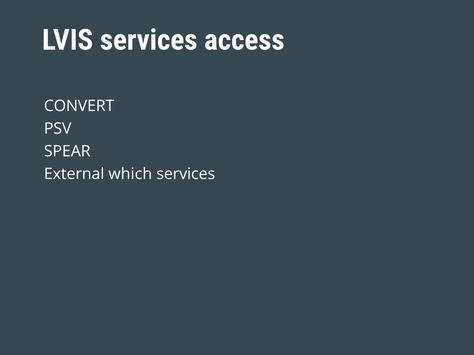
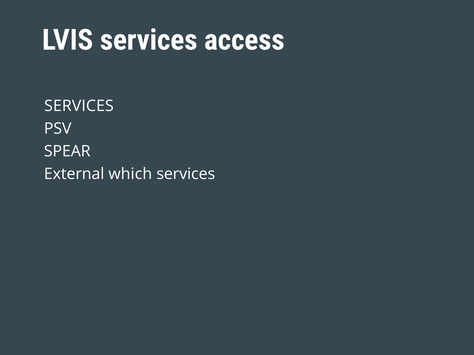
CONVERT: CONVERT -> SERVICES (79, 106)
